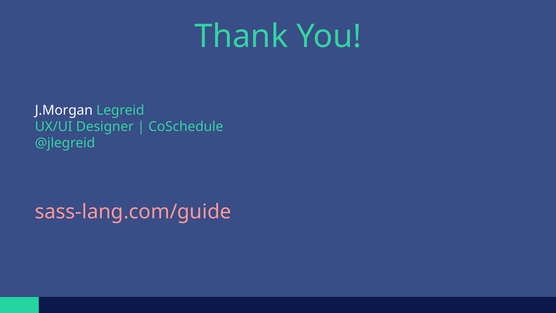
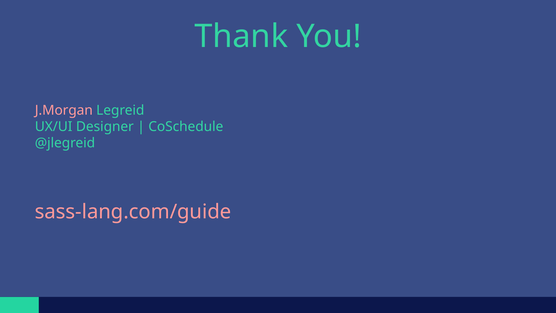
J.Morgan colour: white -> pink (64, 110)
